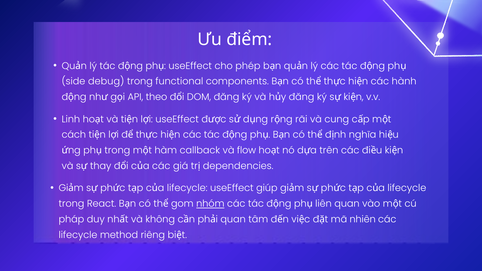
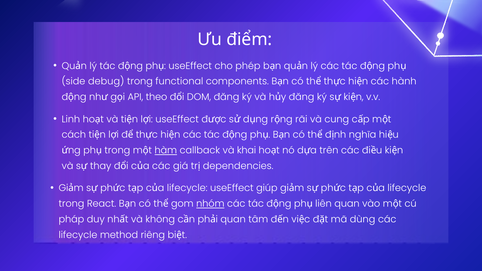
hàm underline: none -> present (166, 150)
flow: flow -> khai (247, 150)
nhiên: nhiên -> dùng (363, 219)
